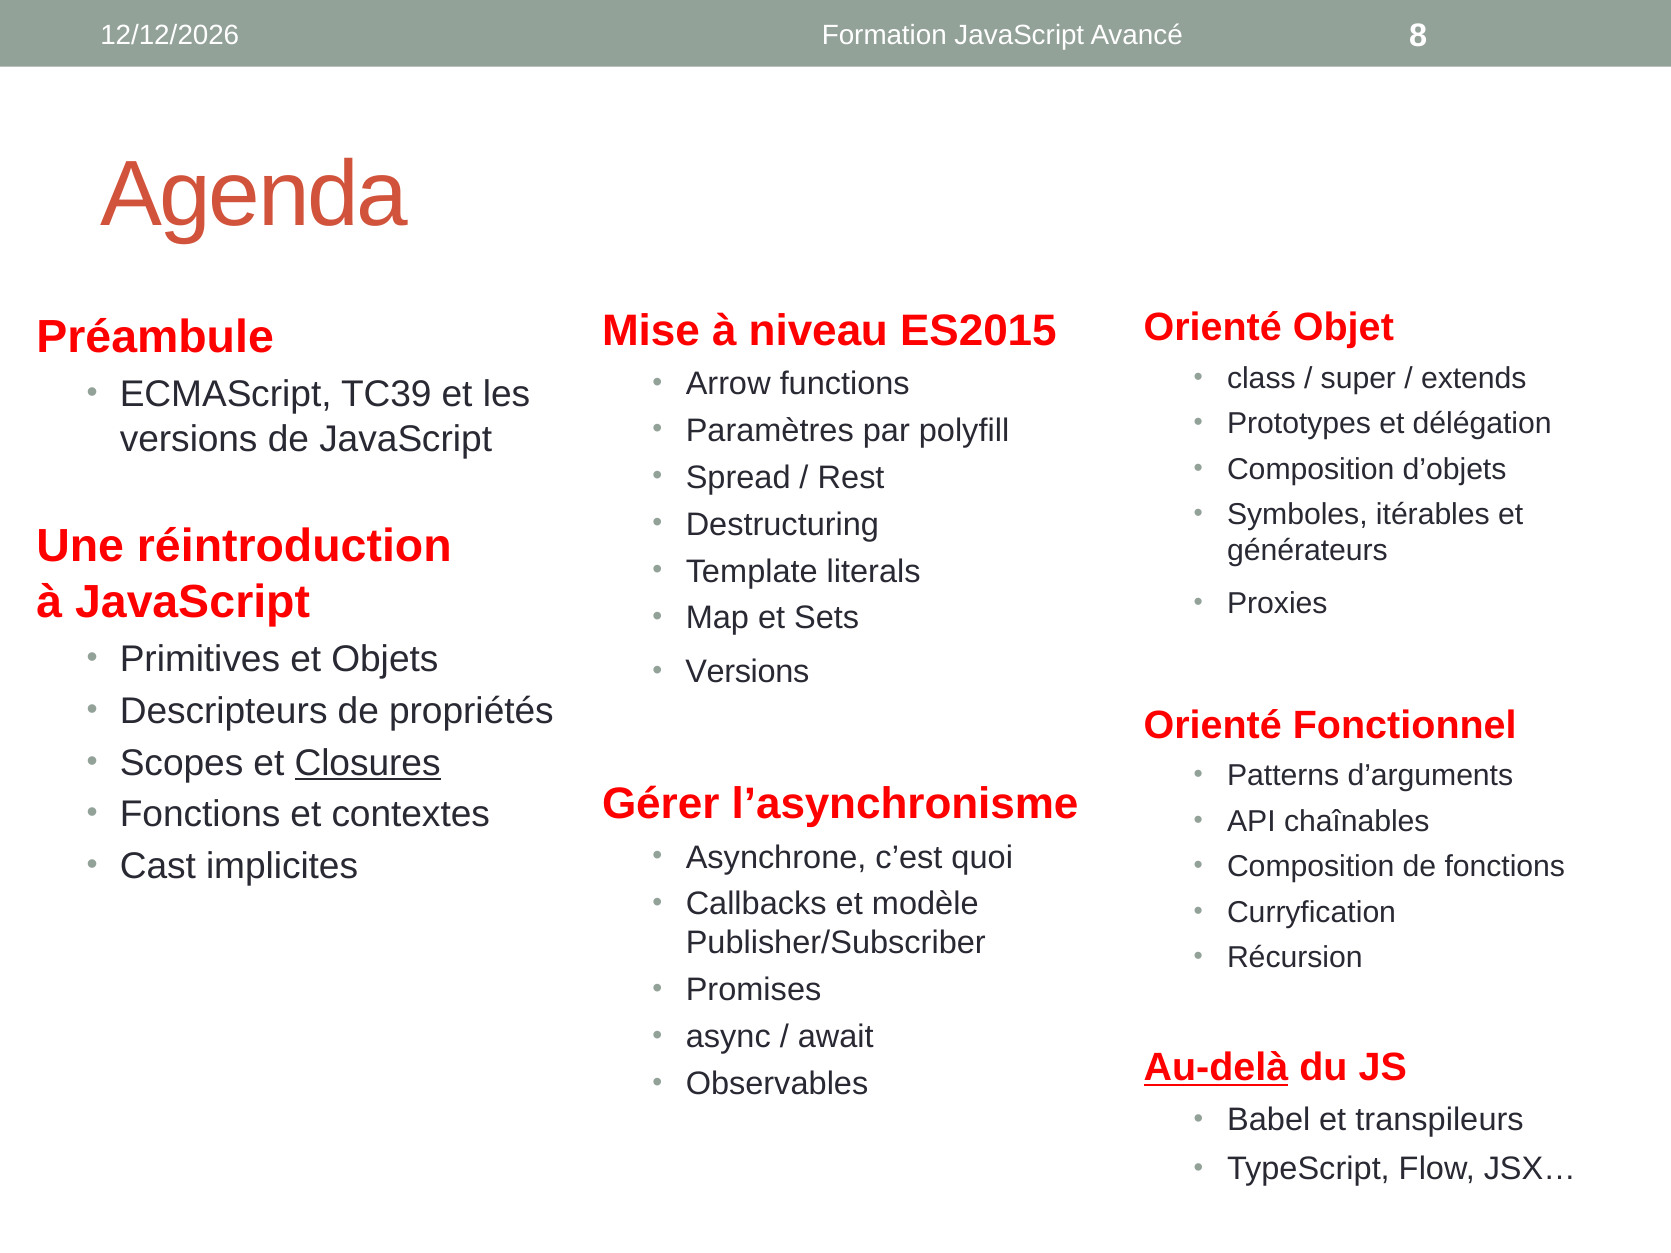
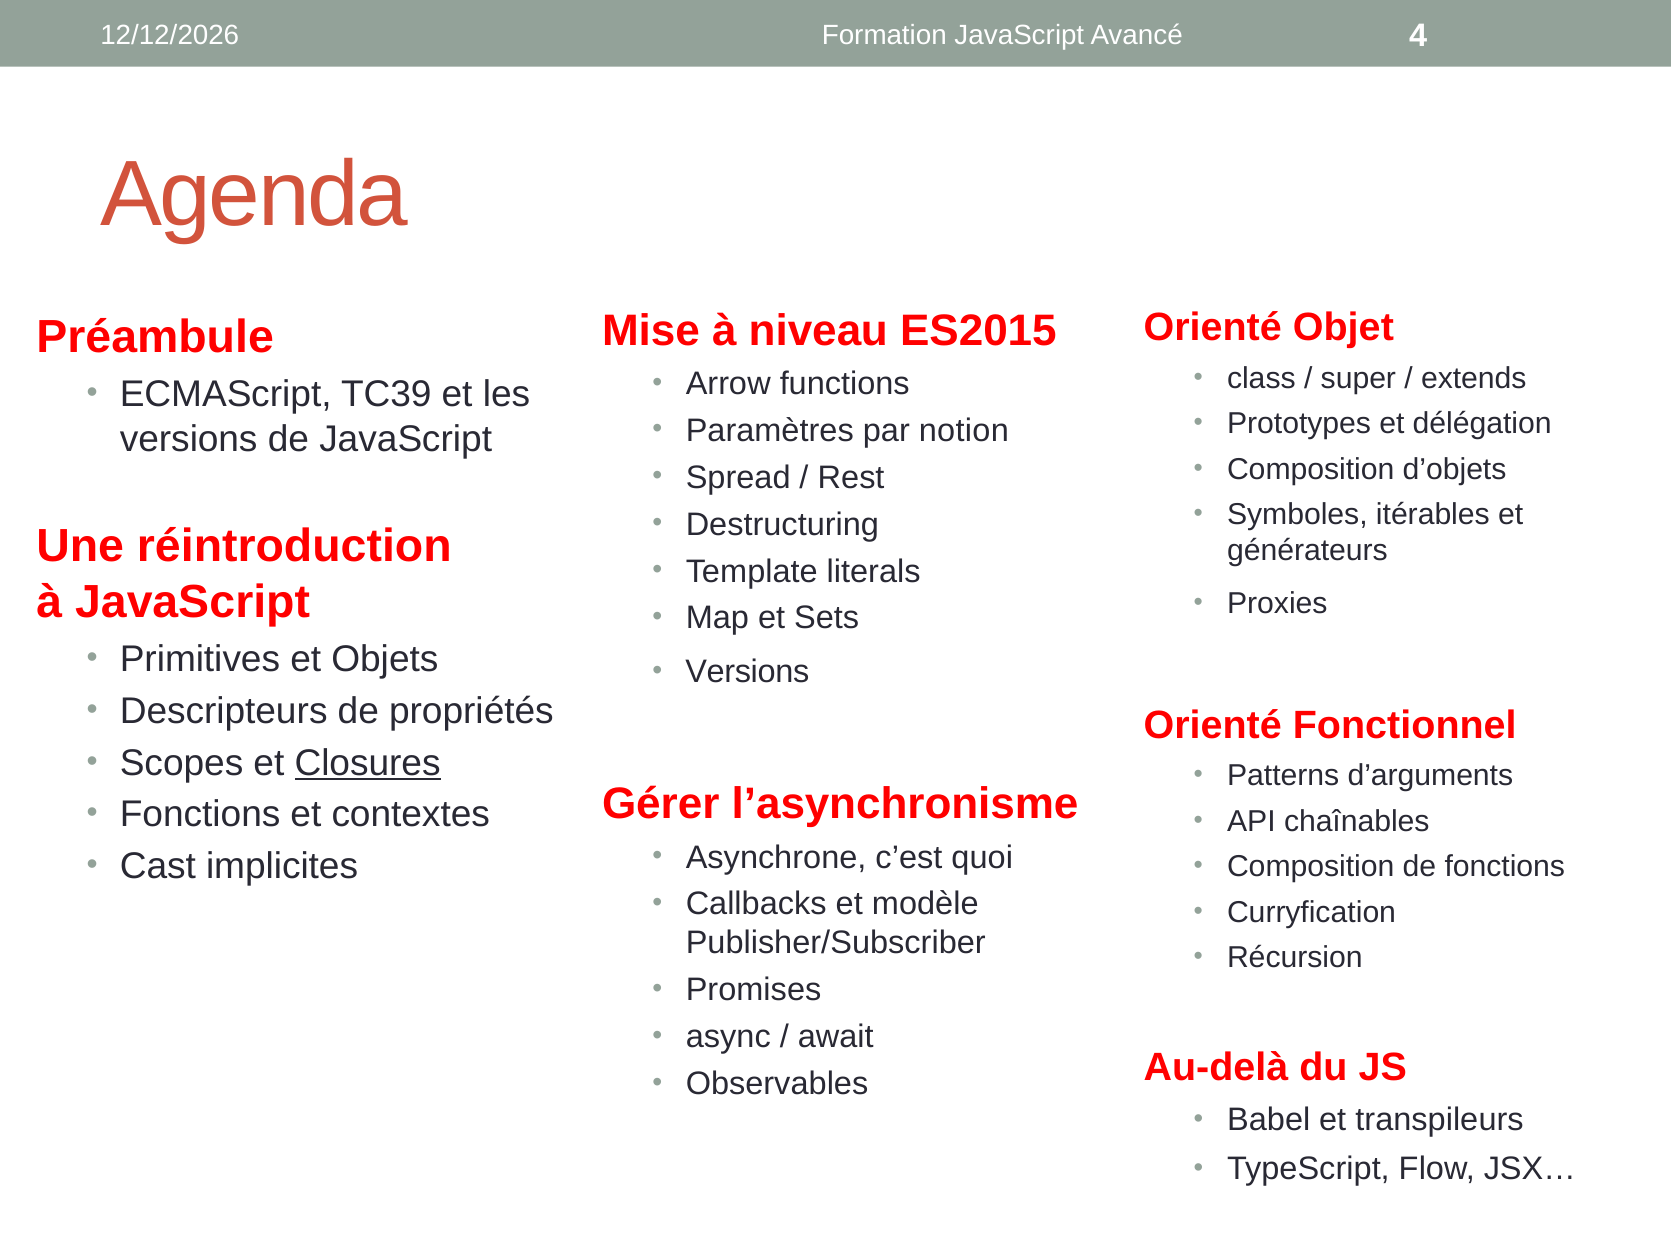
8: 8 -> 4 (1418, 36)
polyfill: polyfill -> notion (964, 431)
Au-delà underline: present -> none (1216, 1068)
